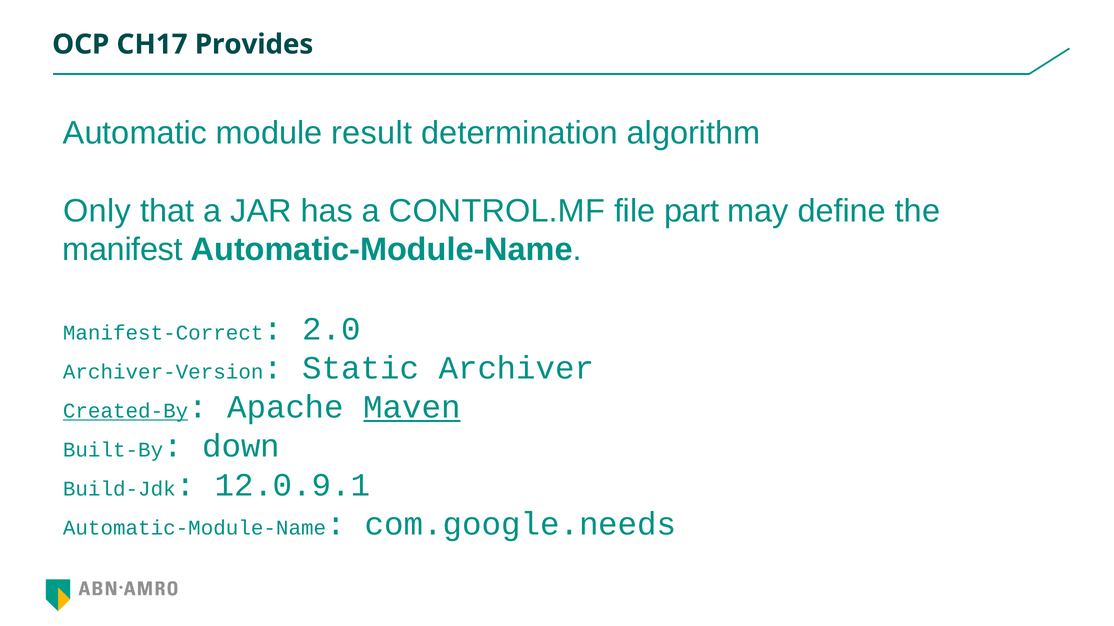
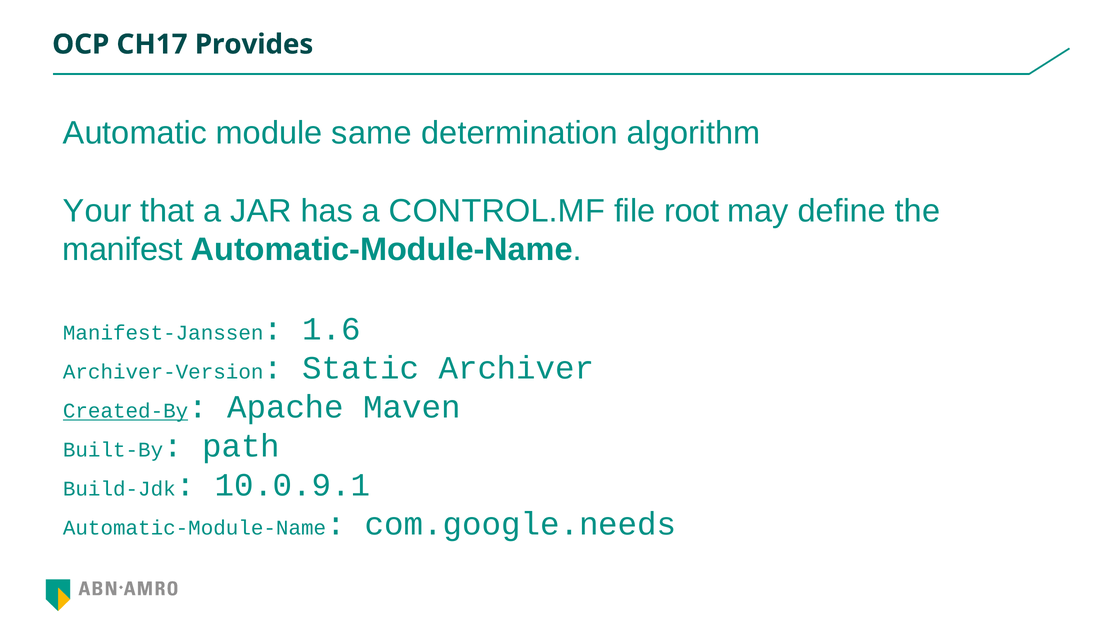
result: result -> same (372, 133)
Only: Only -> Your (97, 211)
part: part -> root (692, 211)
Manifest-Correct: Manifest-Correct -> Manifest-Janssen (163, 333)
2.0: 2.0 -> 1.6 (332, 330)
Maven underline: present -> none (412, 408)
down: down -> path (241, 447)
12.0.9.1: 12.0.9.1 -> 10.0.9.1 (292, 486)
